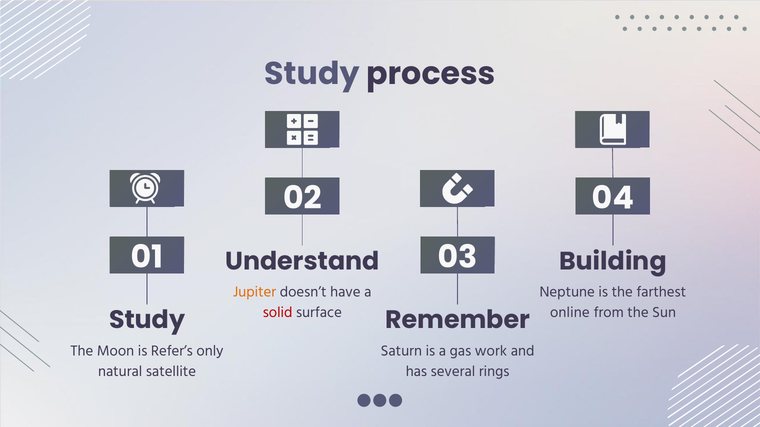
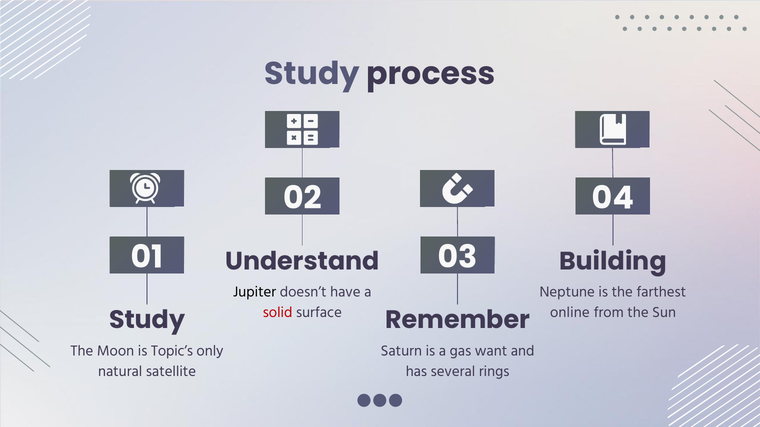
Jupiter colour: orange -> black (255, 292)
Refer’s: Refer’s -> Topic’s (172, 351)
work: work -> want (491, 351)
